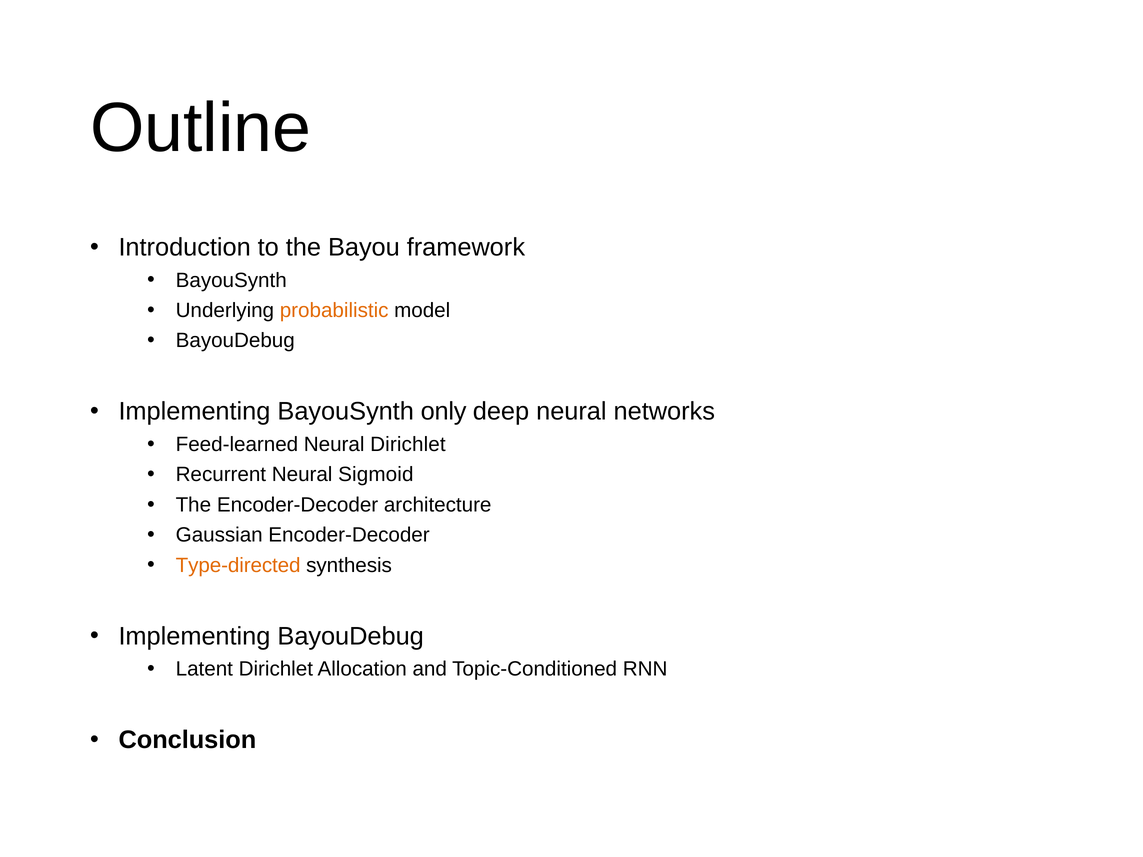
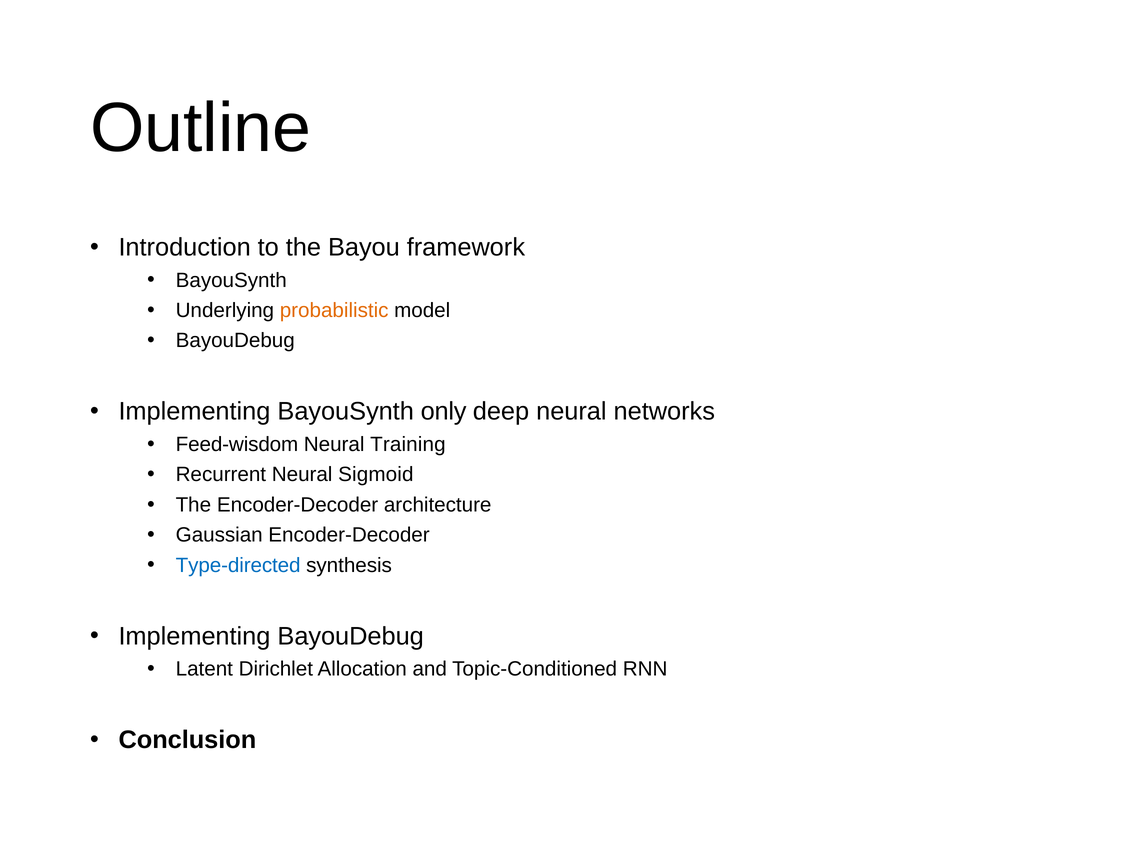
Feed-learned: Feed-learned -> Feed-wisdom (237, 444)
Neural Dirichlet: Dirichlet -> Training (408, 444)
Type-directed colour: orange -> blue (238, 565)
